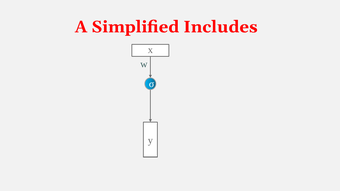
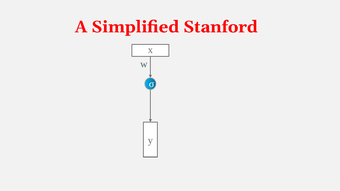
Includes: Includes -> Stanford (221, 27)
